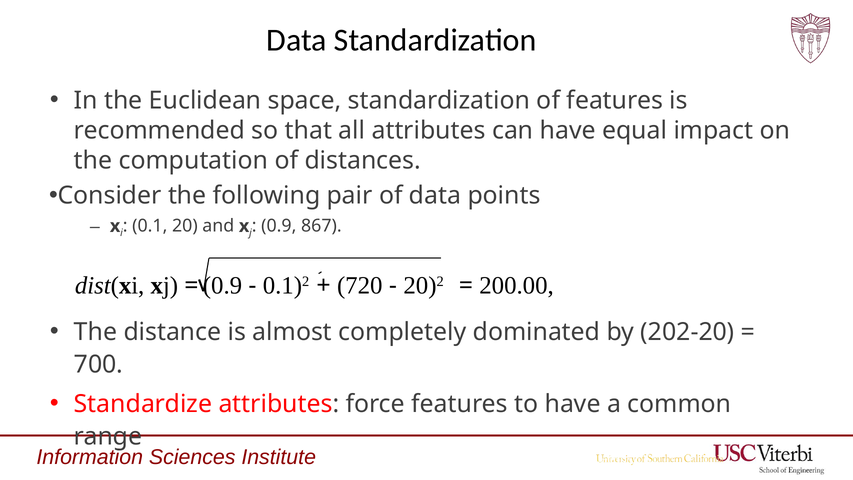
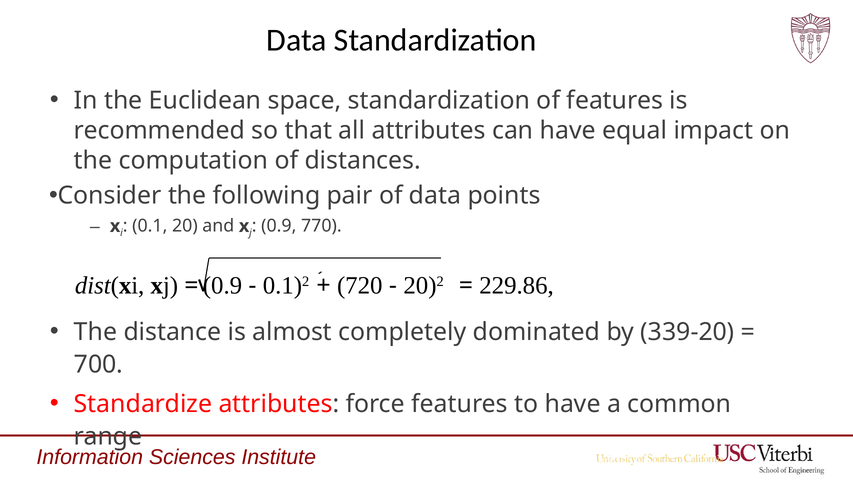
867: 867 -> 770 (321, 226)
200.00: 200.00 -> 229.86 (517, 285)
202-20: 202-20 -> 339-20 (687, 332)
